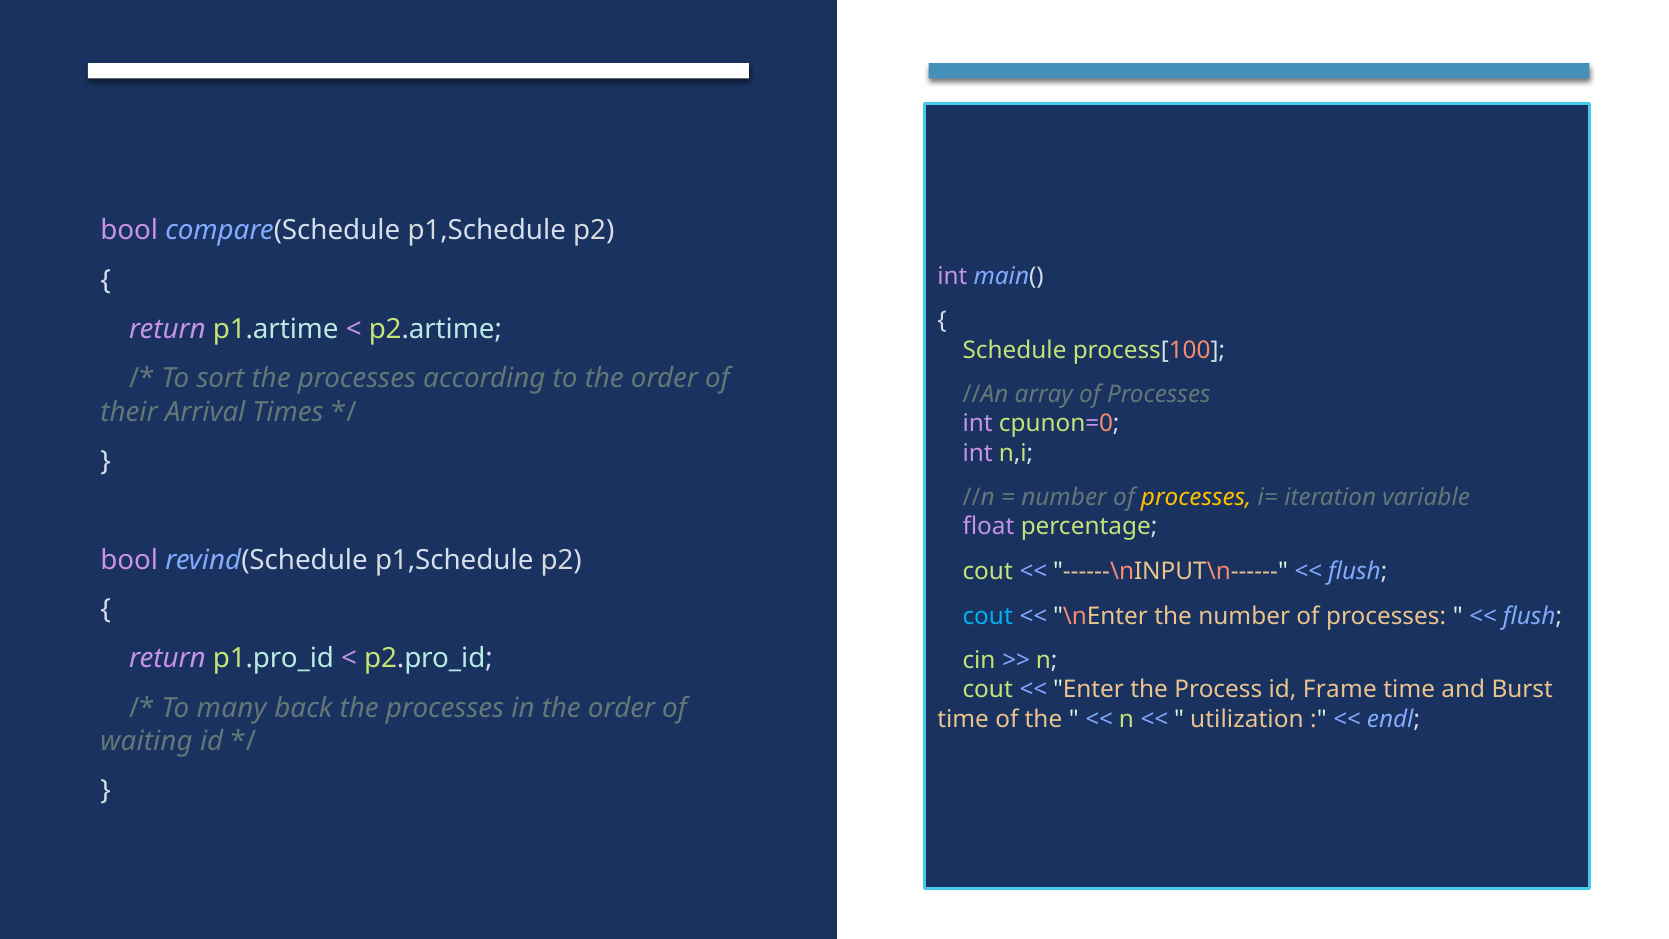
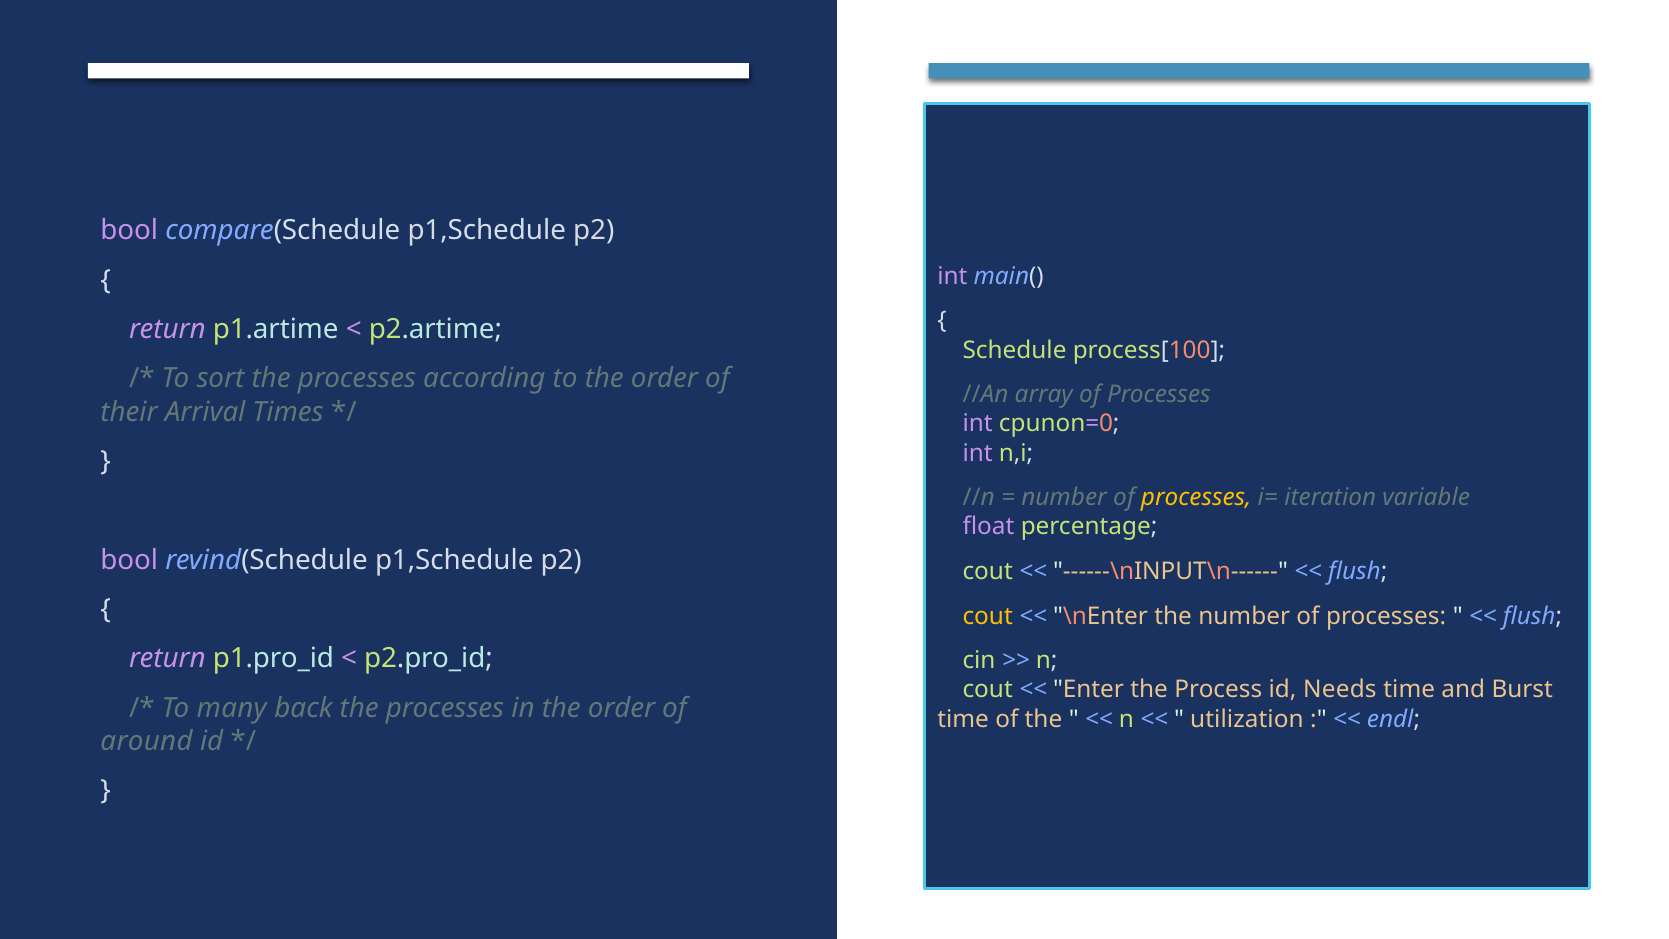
cout colour: light blue -> yellow (988, 616)
Frame: Frame -> Needs (1340, 690)
waiting: waiting -> around (147, 741)
